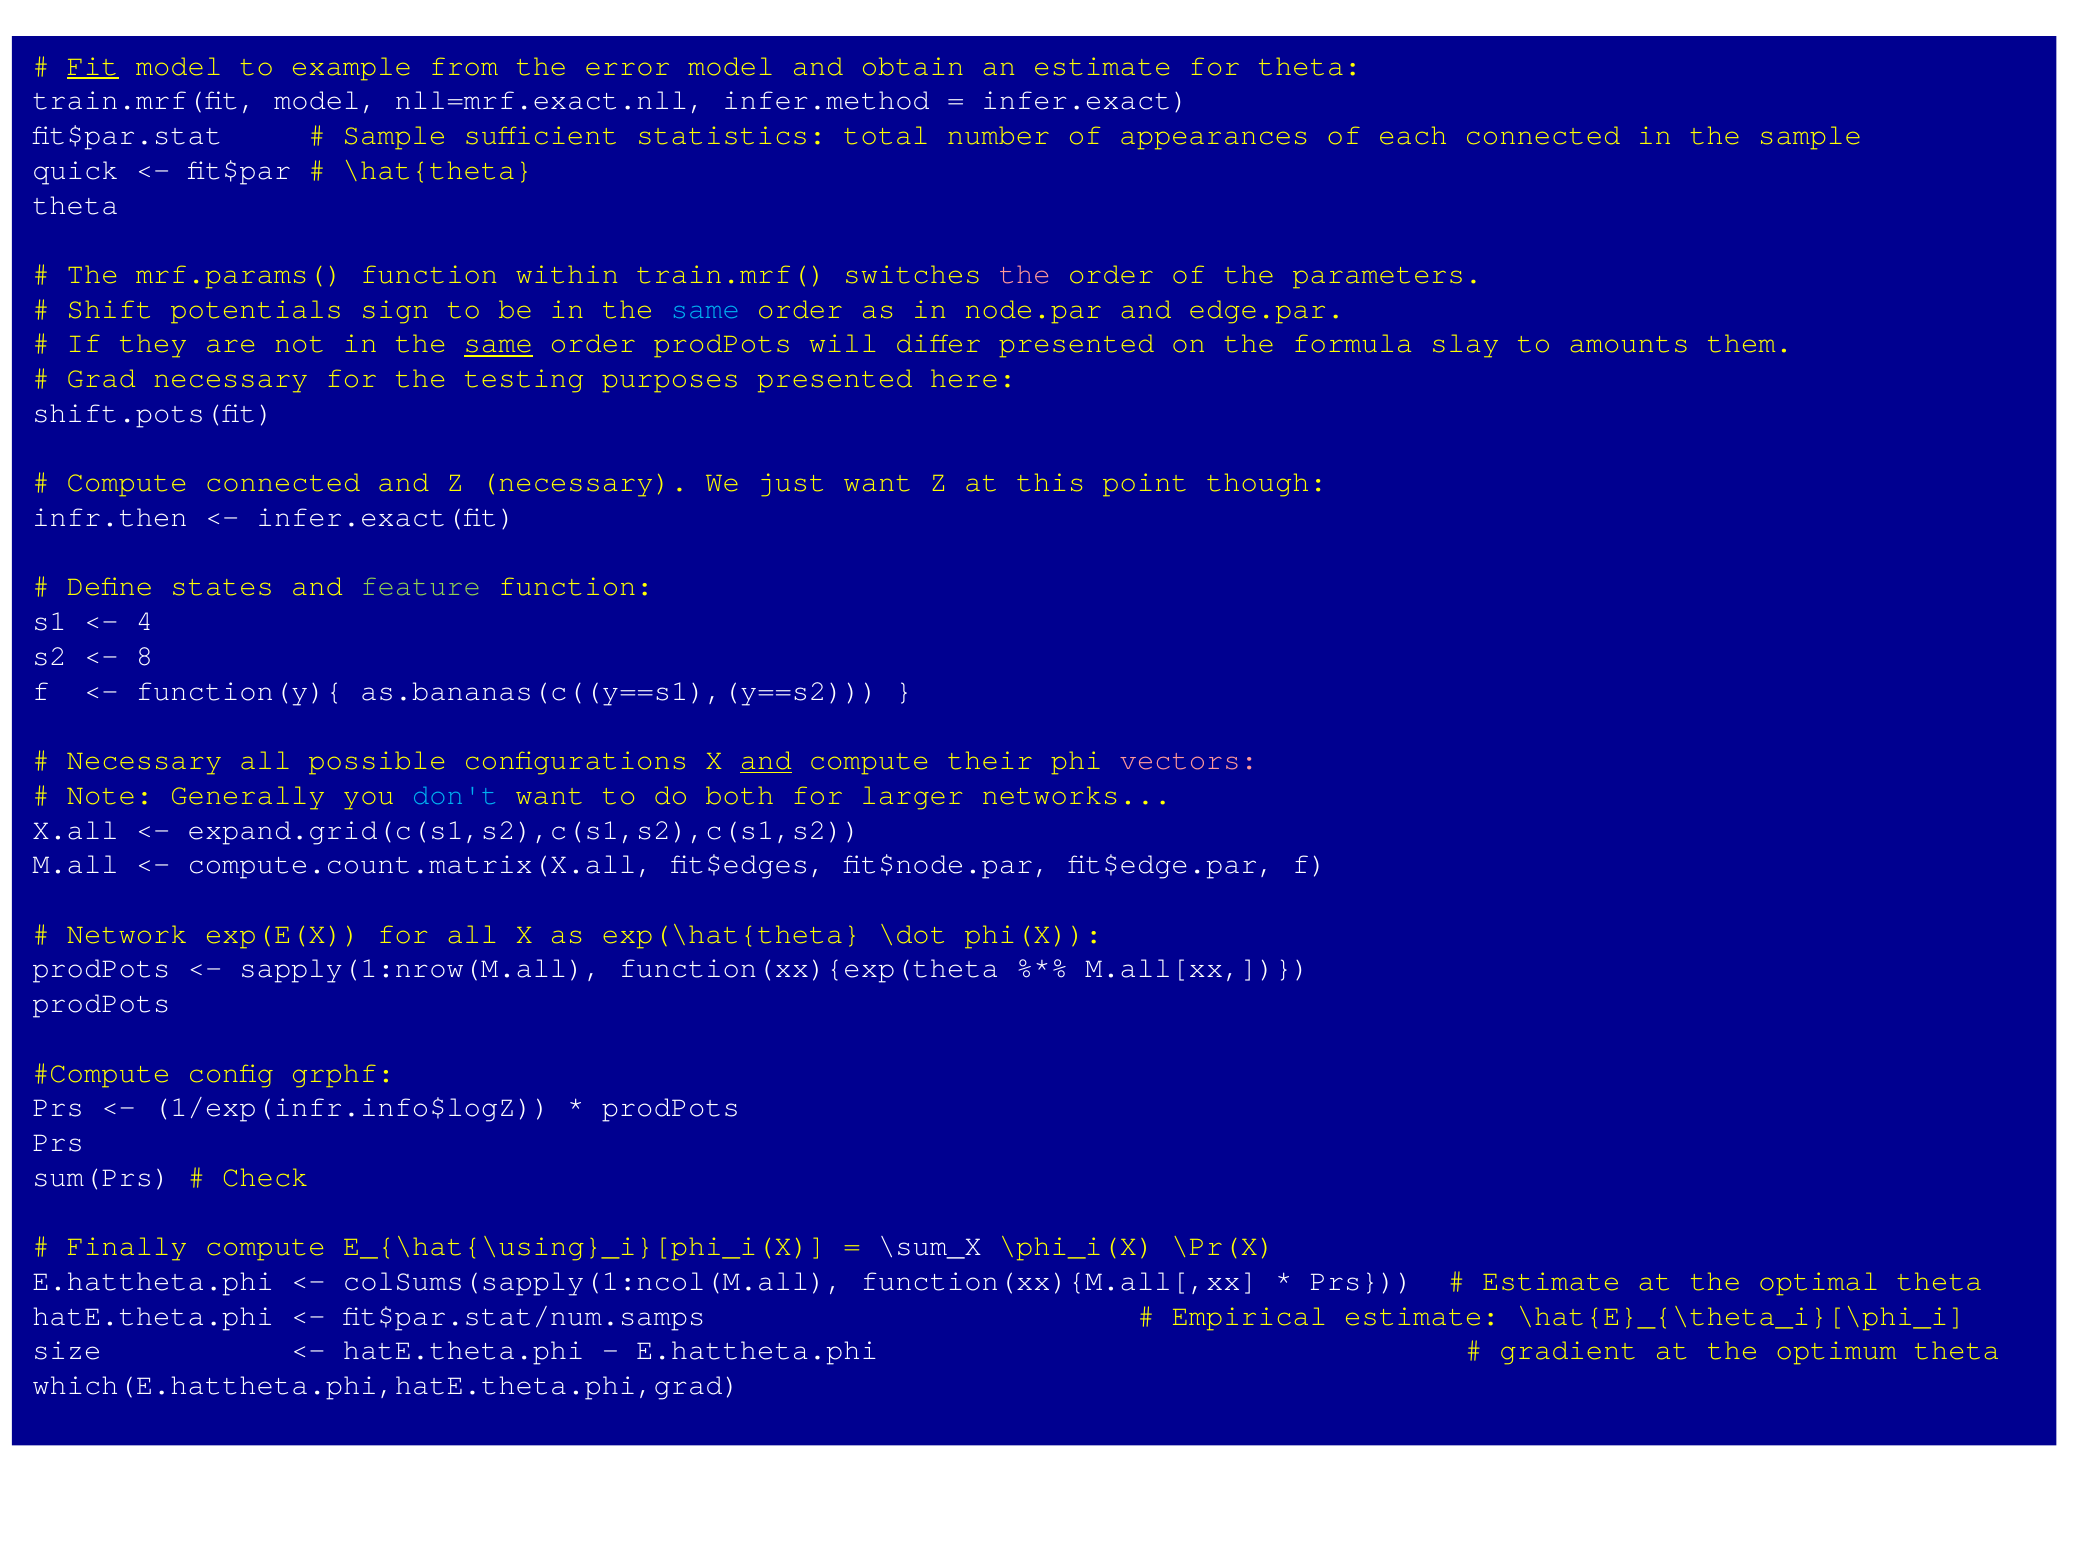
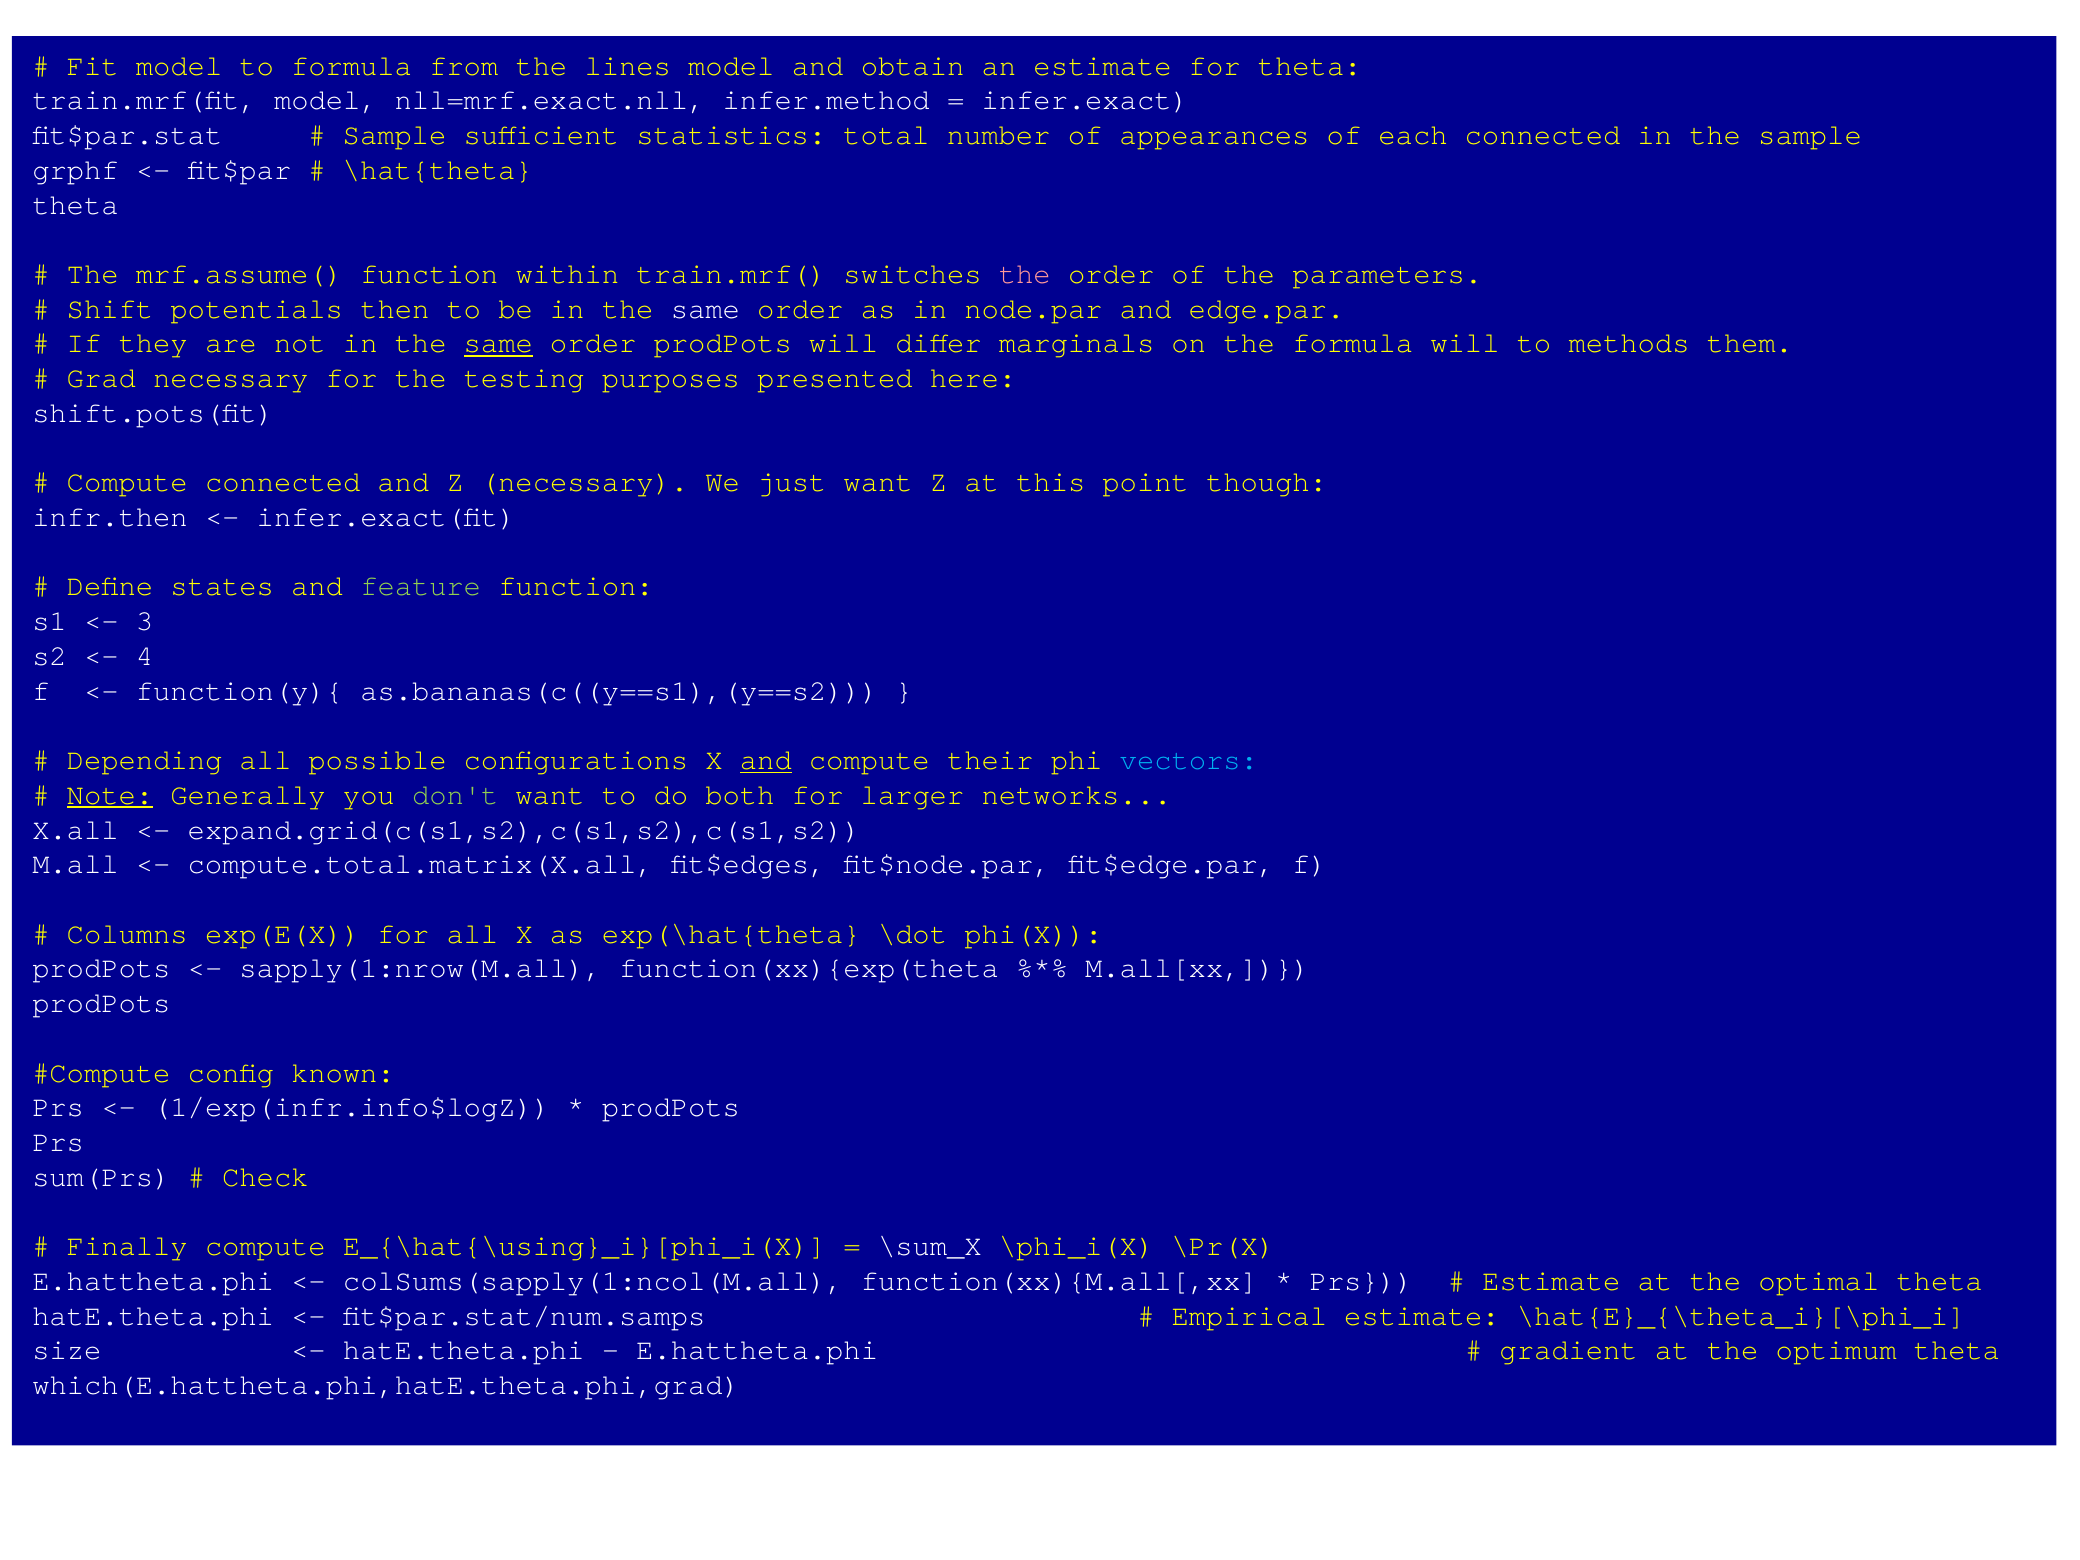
Fit underline: present -> none (93, 66)
to example: example -> formula (352, 66)
error: error -> lines (628, 66)
quick: quick -> grphf (76, 170)
mrf.params(: mrf.params( -> mrf.assume( (239, 274)
sign: sign -> then (395, 309)
same colour: light blue -> white (705, 309)
differ presented: presented -> marginals (1077, 343)
formula slay: slay -> will (1465, 343)
amounts: amounts -> methods (1629, 343)
4: 4 -> 3 (144, 621)
8: 8 -> 4 (144, 656)
Necessary: Necessary -> Depending (145, 760)
vectors colour: pink -> light blue (1189, 760)
Note underline: none -> present (110, 795)
don't colour: light blue -> light green (455, 795)
compute.count.matrix(X.all: compute.count.matrix(X.all -> compute.total.matrix(X.all (421, 864)
Network: Network -> Columns (127, 934)
grphf: grphf -> known (343, 1073)
